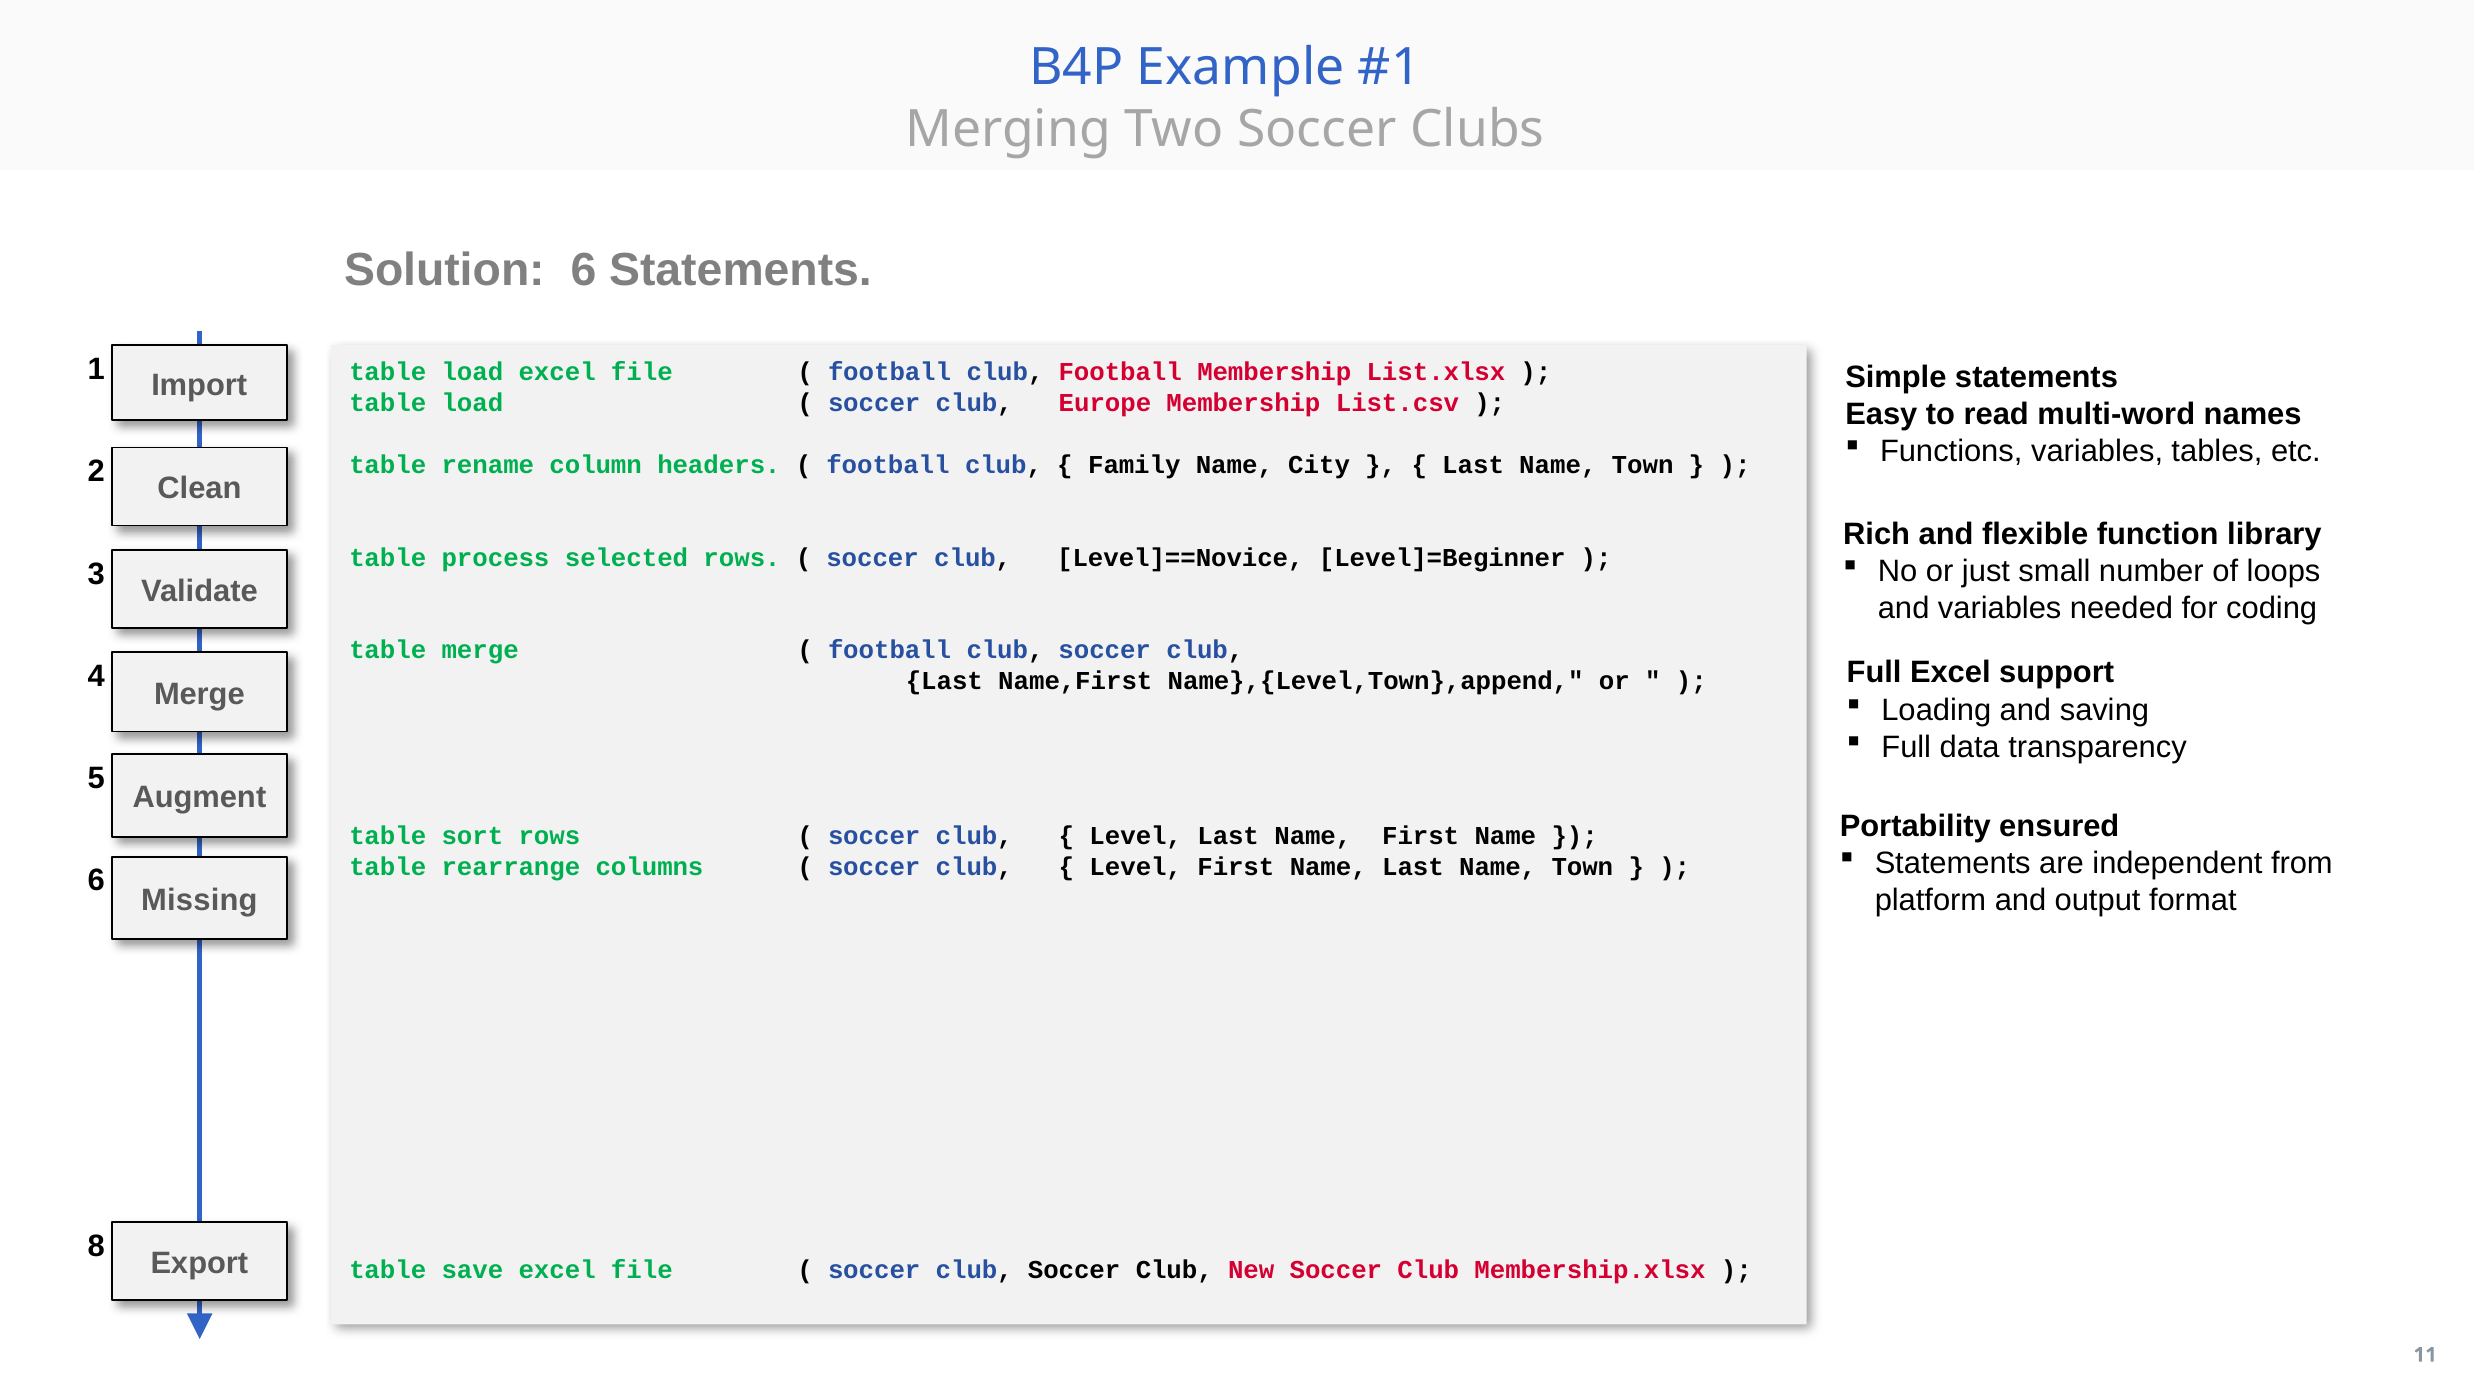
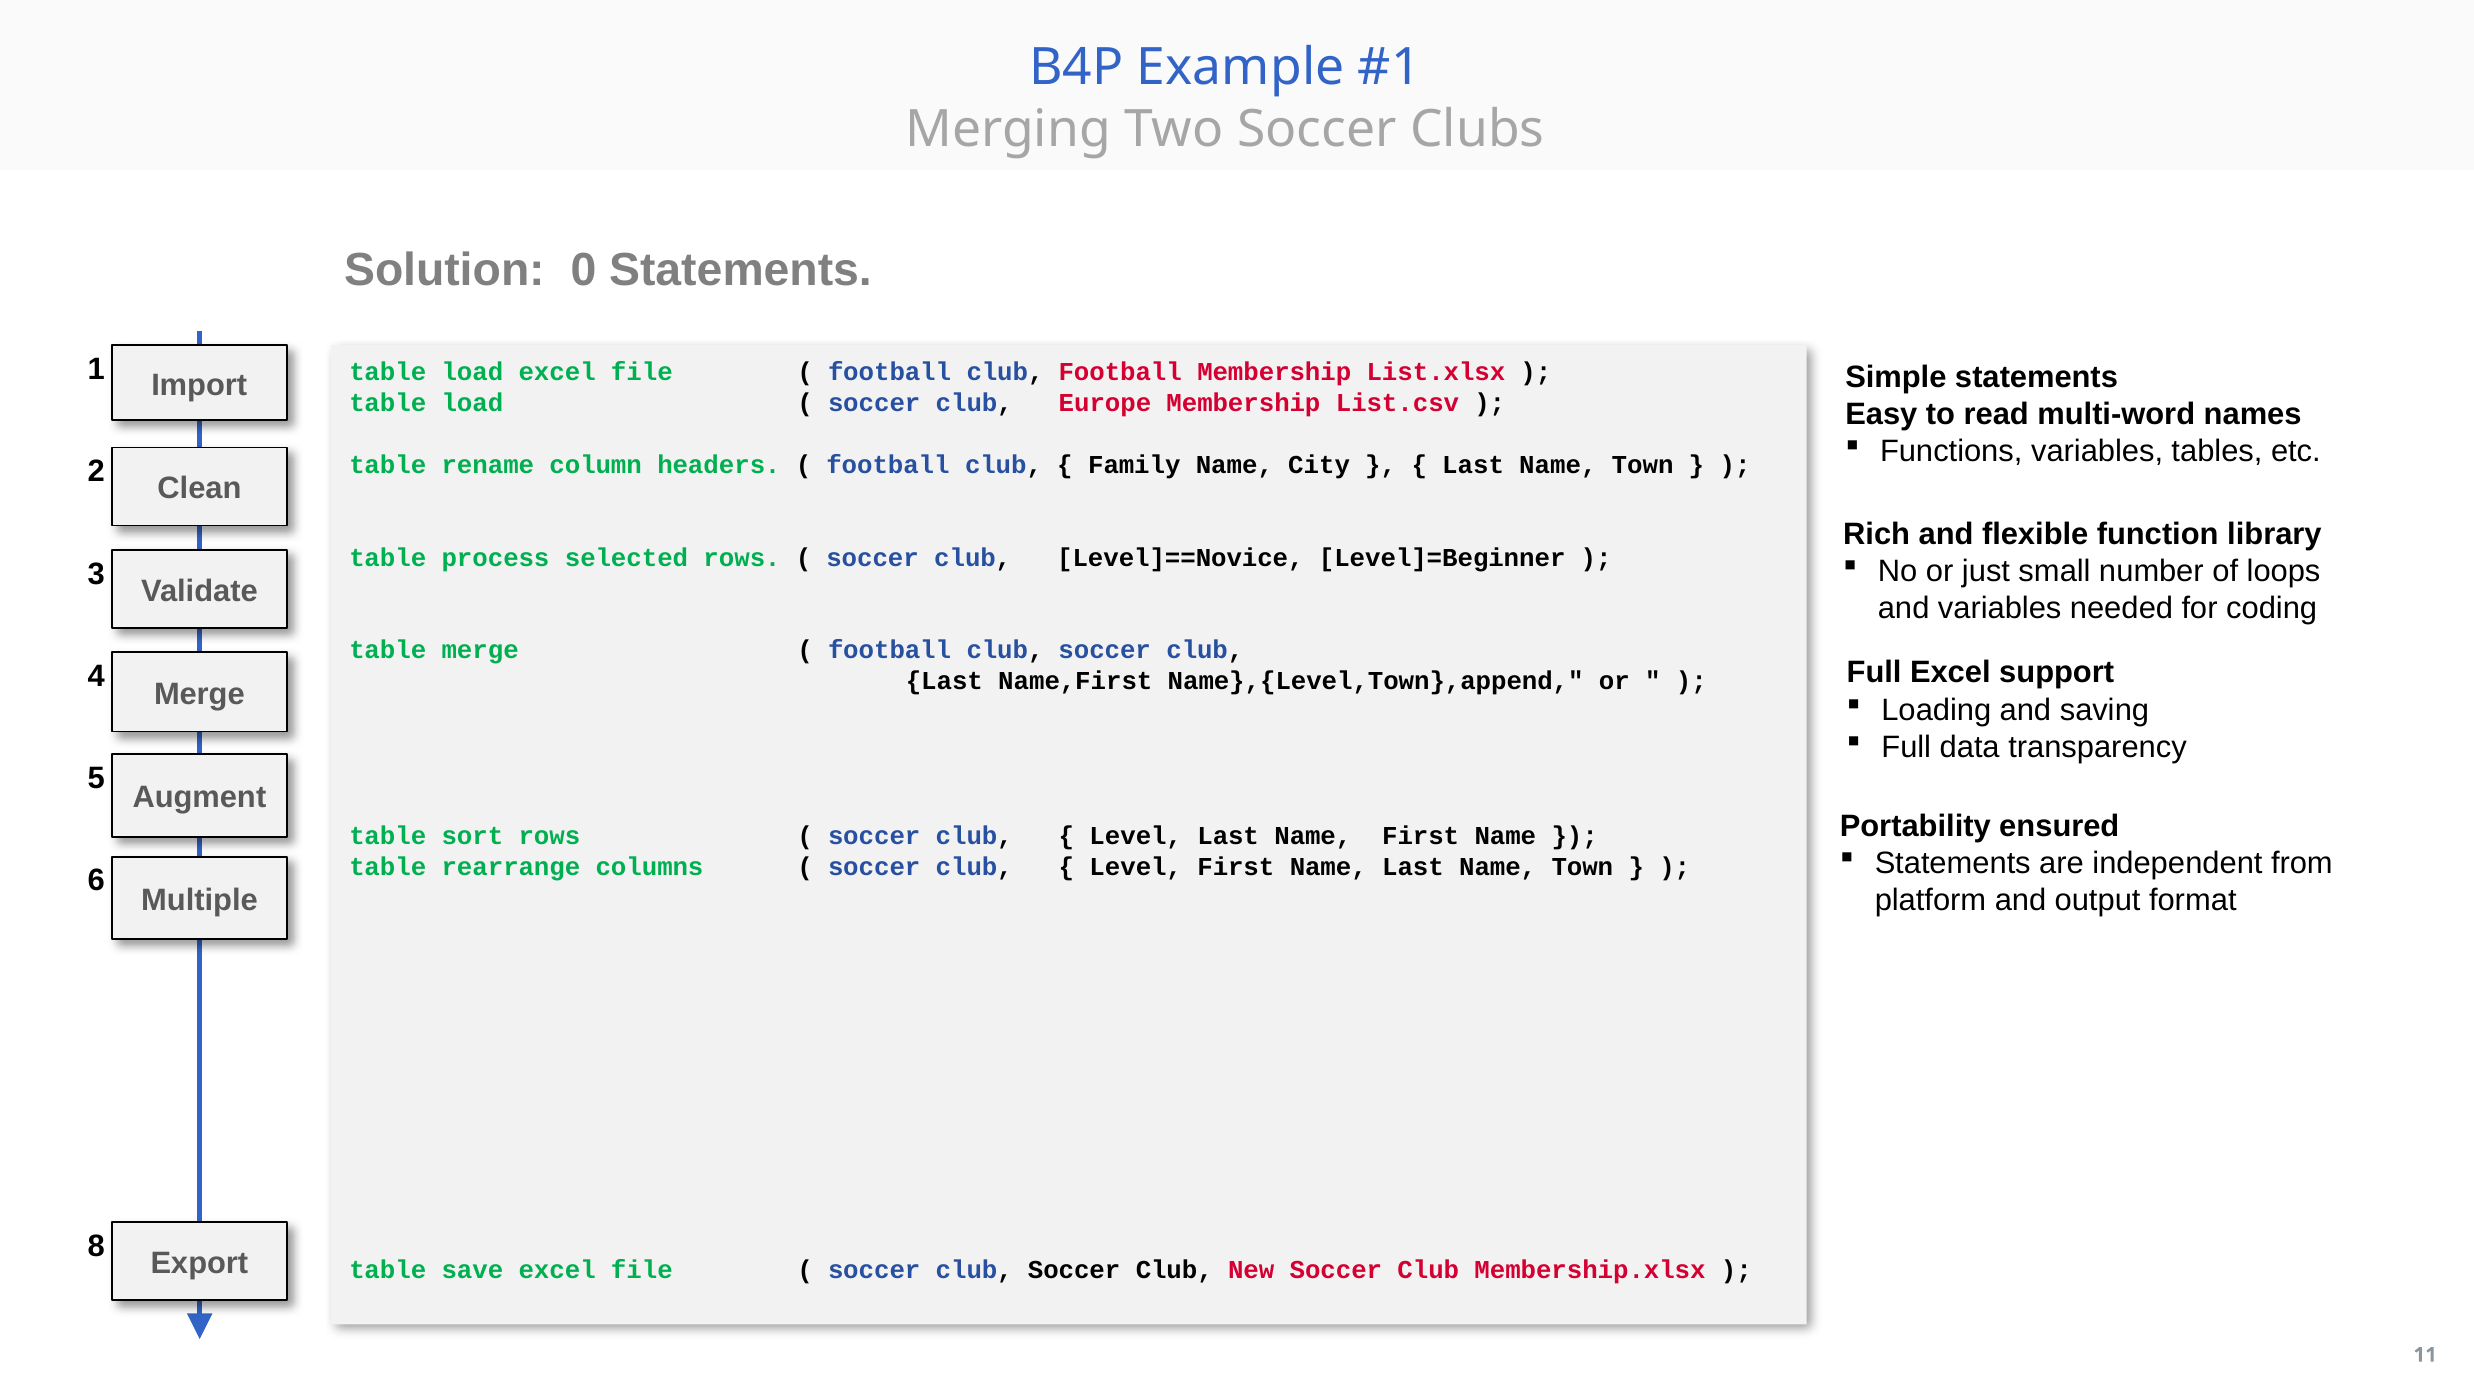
Solution 6: 6 -> 0 (583, 271)
Missing: Missing -> Multiple (199, 900)
